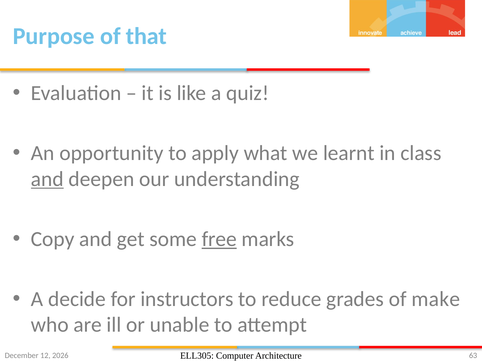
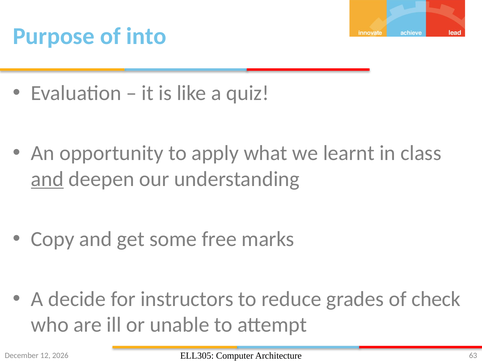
that: that -> into (146, 36)
free underline: present -> none (219, 239)
make: make -> check (436, 299)
